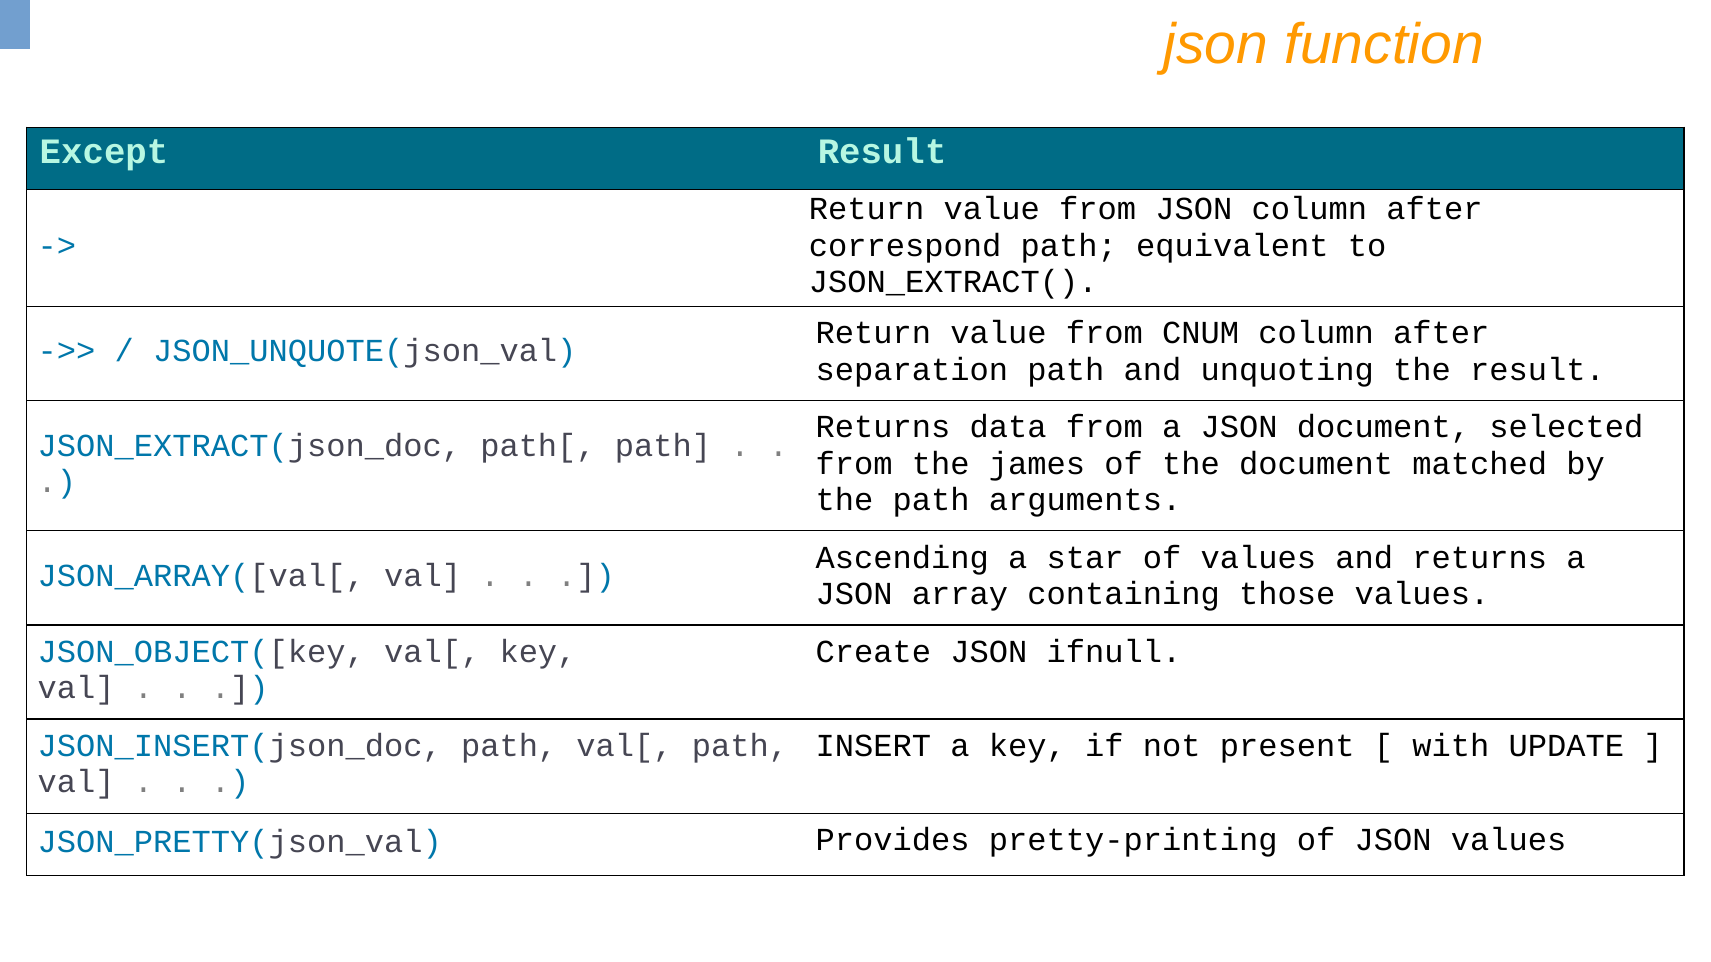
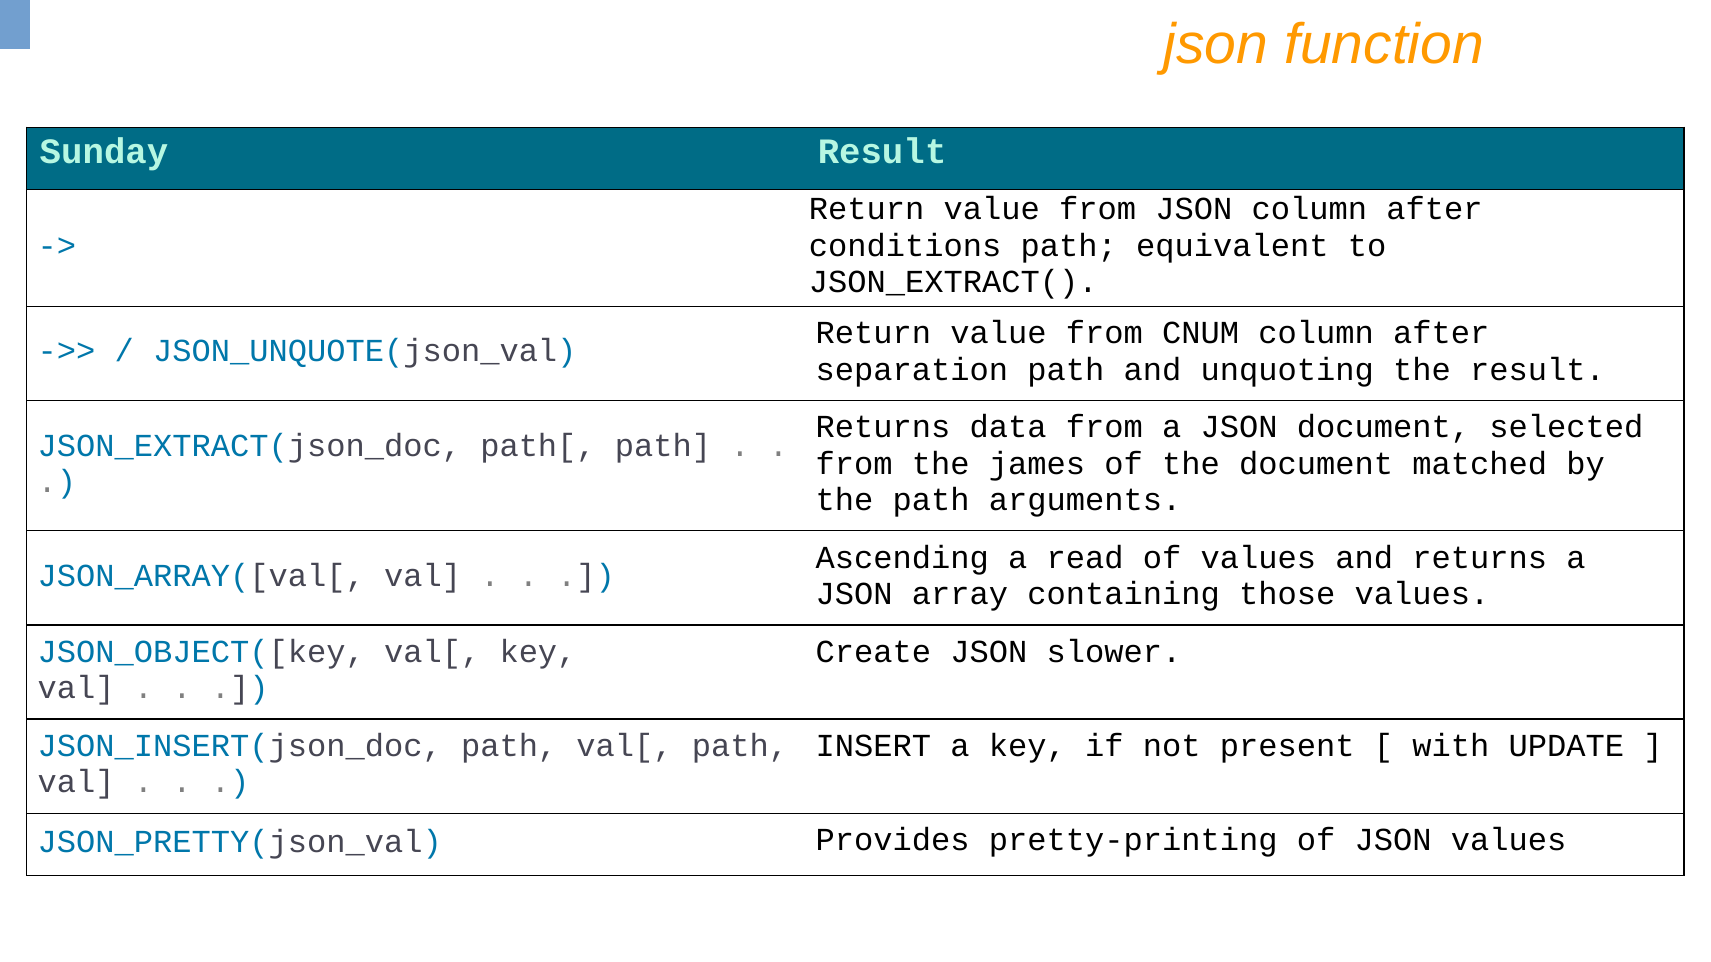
Except: Except -> Sunday (104, 152)
correspond: correspond -> conditions (905, 246)
star: star -> read (1085, 558)
ifnull: ifnull -> slower (1114, 652)
